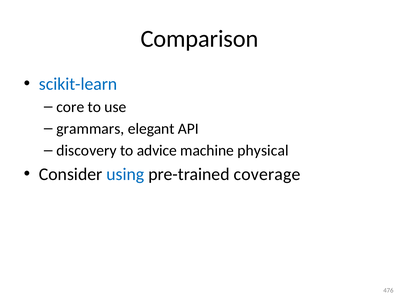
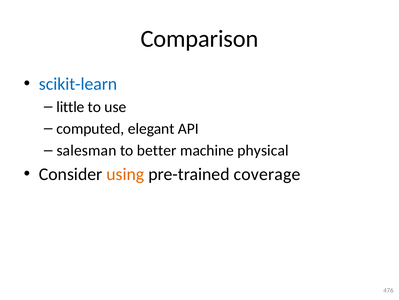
core: core -> little (70, 107)
grammars: grammars -> computed (90, 128)
discovery: discovery -> salesman (86, 150)
advice: advice -> better (157, 150)
using colour: blue -> orange (125, 174)
